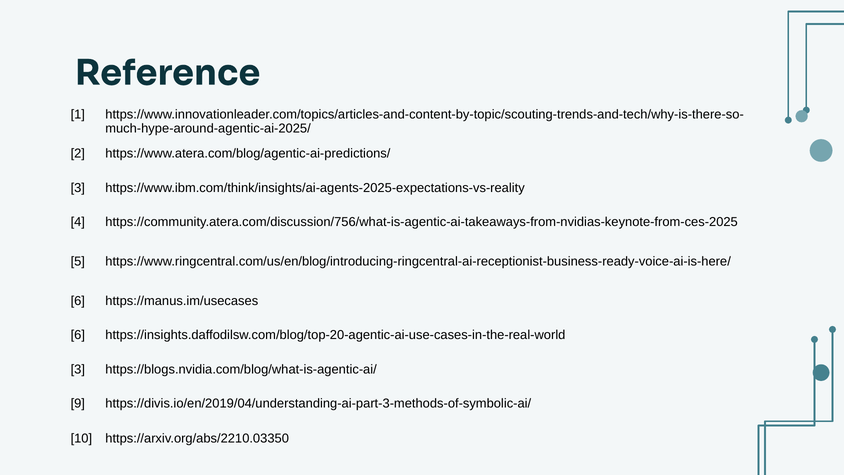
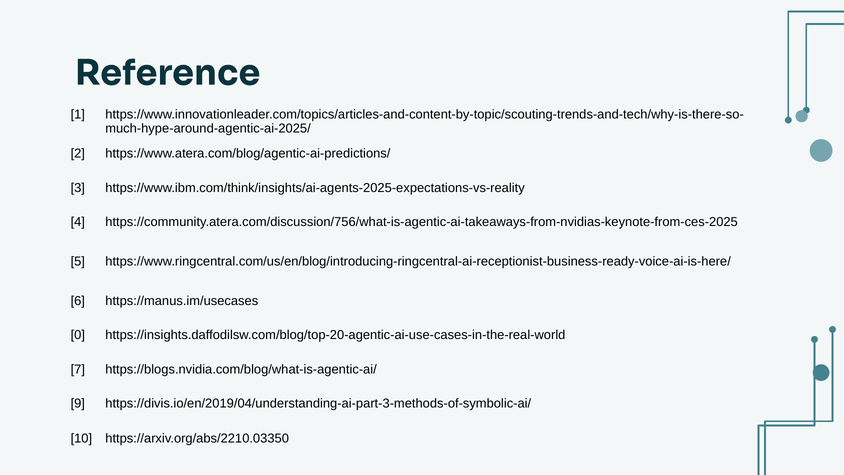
6: 6 -> 0 (78, 335)
3: 3 -> 7 (78, 369)
